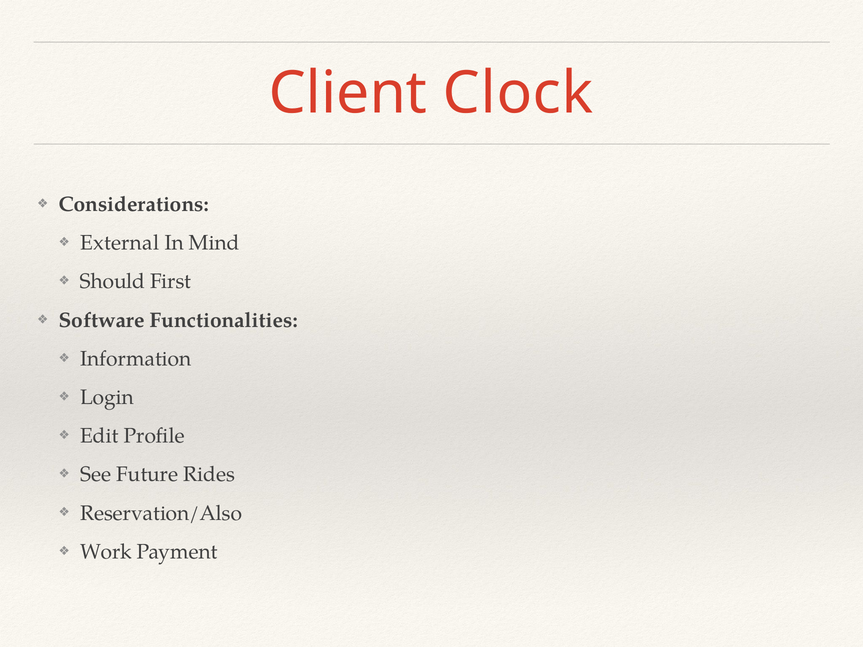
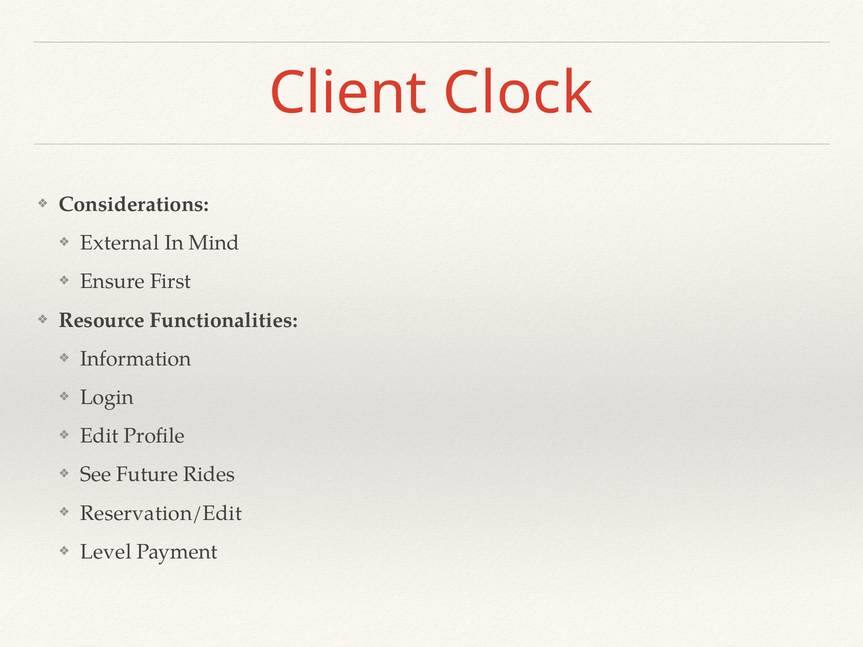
Should: Should -> Ensure (112, 282)
Software: Software -> Resource (102, 320)
Reservation/Also: Reservation/Also -> Reservation/Edit (161, 513)
Work: Work -> Level (106, 552)
